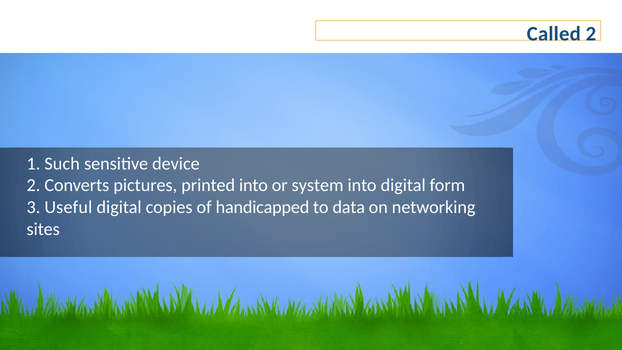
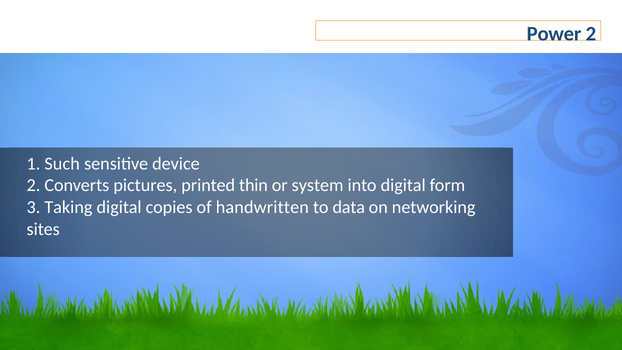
Called: Called -> Power (554, 34)
printed into: into -> thin (253, 185)
Useful: Useful -> Taking (68, 207)
handicapped: handicapped -> handwritten (262, 207)
